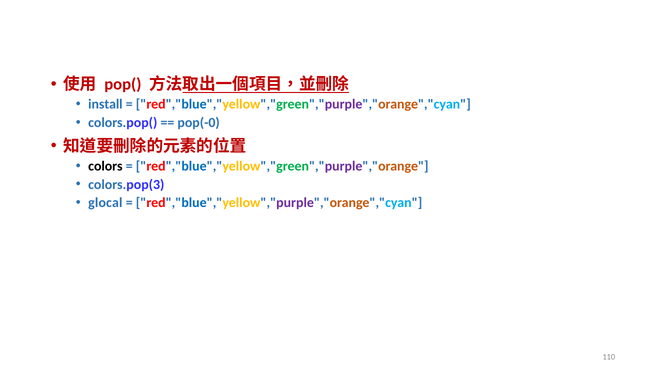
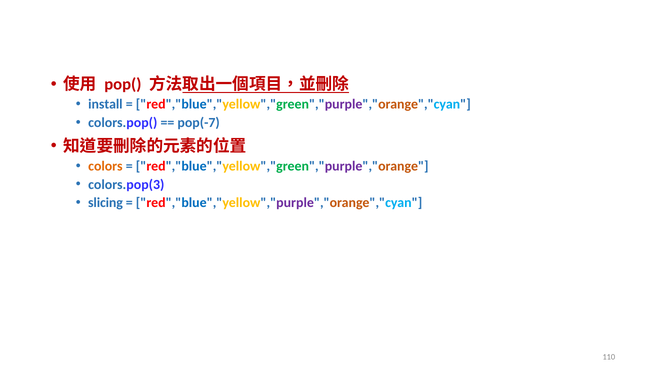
pop(-0: pop(-0 -> pop(-7 (199, 123)
colors colour: black -> orange (105, 166)
glocal: glocal -> slicing (105, 203)
